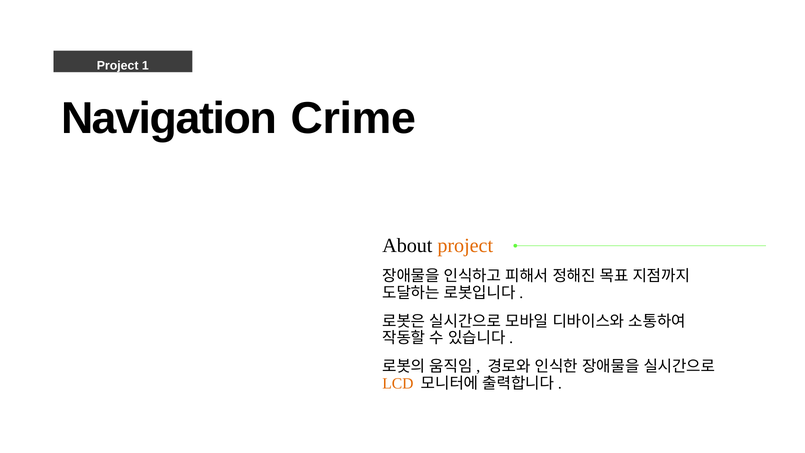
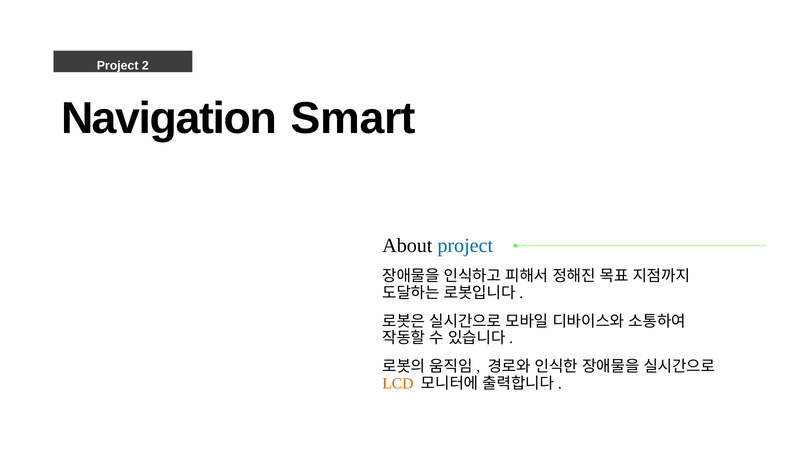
1: 1 -> 2 (145, 66)
Crime: Crime -> Smart (353, 119)
project colour: orange -> blue (465, 246)
